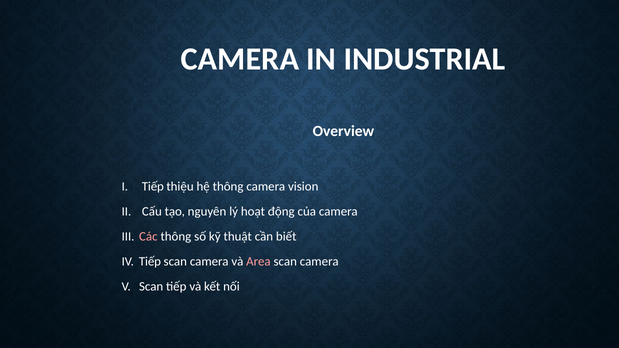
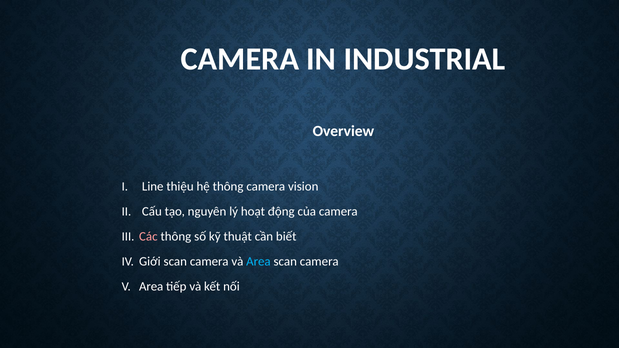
Tiếp: Tiếp -> Line (153, 186)
Tiếp: Tiếp -> Giới (150, 262)
Area colour: pink -> light blue (258, 262)
Scan: Scan -> Area (151, 287)
